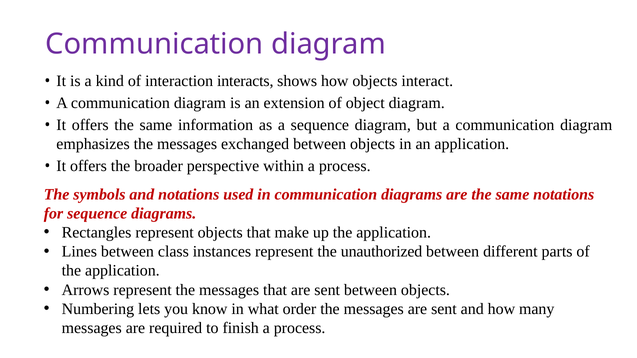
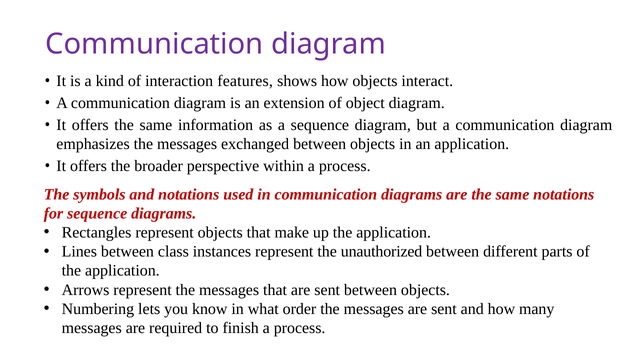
interacts: interacts -> features (245, 81)
